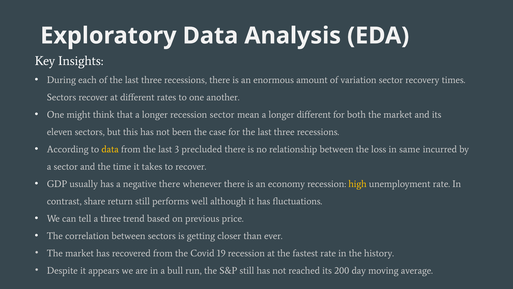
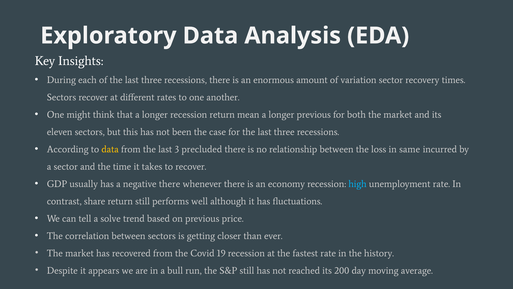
recession sector: sector -> return (222, 114)
longer different: different -> previous (314, 114)
high colour: yellow -> light blue (358, 184)
a three: three -> solve (111, 218)
